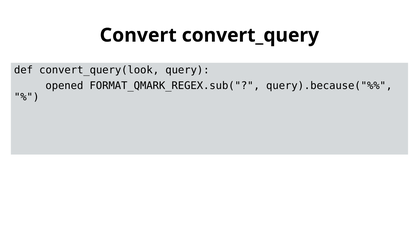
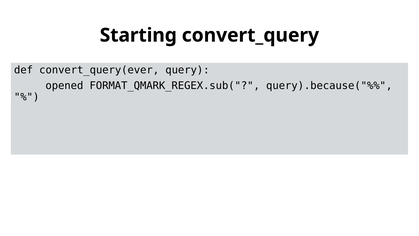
Convert: Convert -> Starting (138, 35)
convert_query(look: convert_query(look -> convert_query(ever (99, 70)
